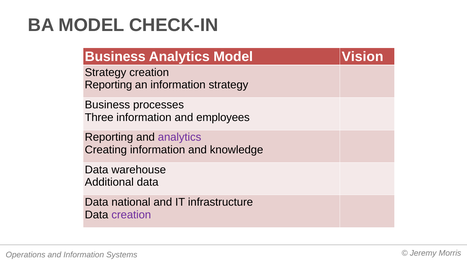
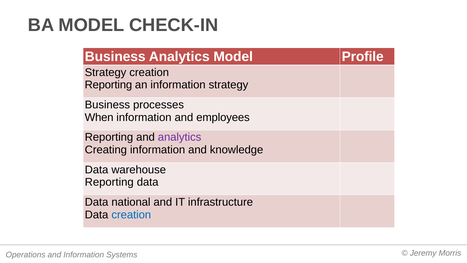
Vision: Vision -> Profile (363, 56)
Three: Three -> When (99, 117)
Additional: Additional -> Reporting (109, 182)
creation colour: purple -> blue (131, 214)
